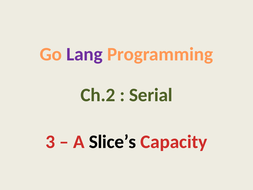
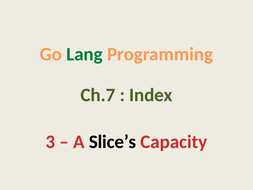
Lang colour: purple -> green (84, 54)
Ch.2: Ch.2 -> Ch.7 (98, 95)
Serial: Serial -> Index (151, 95)
